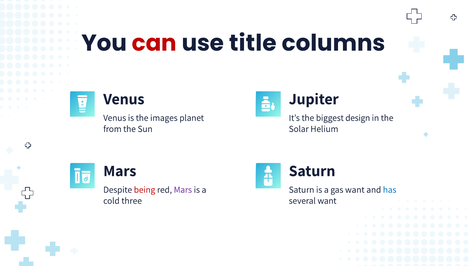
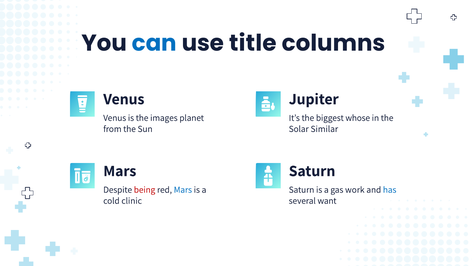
can colour: red -> blue (154, 43)
design: design -> whose (358, 118)
Helium: Helium -> Similar (324, 129)
Mars colour: purple -> blue (183, 189)
gas want: want -> work (355, 189)
three: three -> clinic (132, 200)
